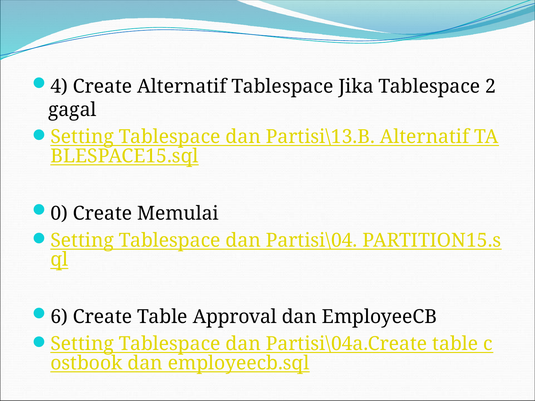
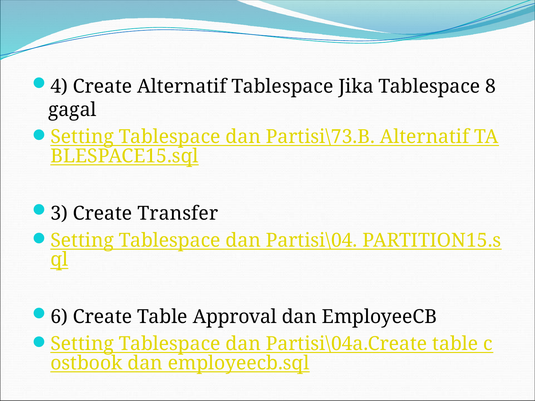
2: 2 -> 8 (491, 87)
Partisi\13.B: Partisi\13.B -> Partisi\73.B (320, 137)
0: 0 -> 3 (59, 213)
Memulai: Memulai -> Transfer (178, 213)
